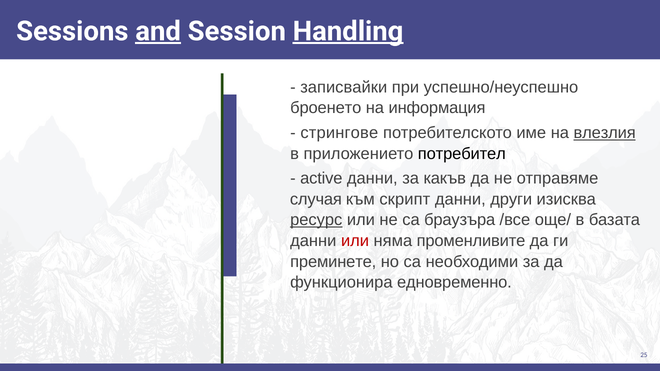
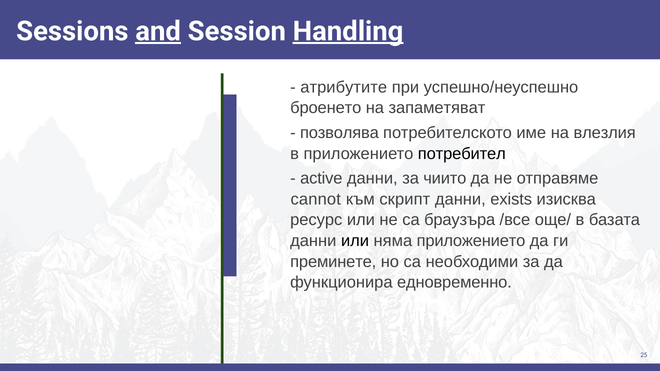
записвайки: записвайки -> атрибутите (344, 87)
информация: информация -> запаметяват (437, 108)
стрингове: стрингове -> позволява (339, 133)
влезлия underline: present -> none (605, 133)
какъв: какъв -> чиито (445, 179)
случая: случая -> cannot (316, 199)
други: други -> exists (511, 199)
ресурс underline: present -> none (316, 220)
или colour: red -> black (355, 241)
няма променливите: променливите -> приложението (471, 241)
